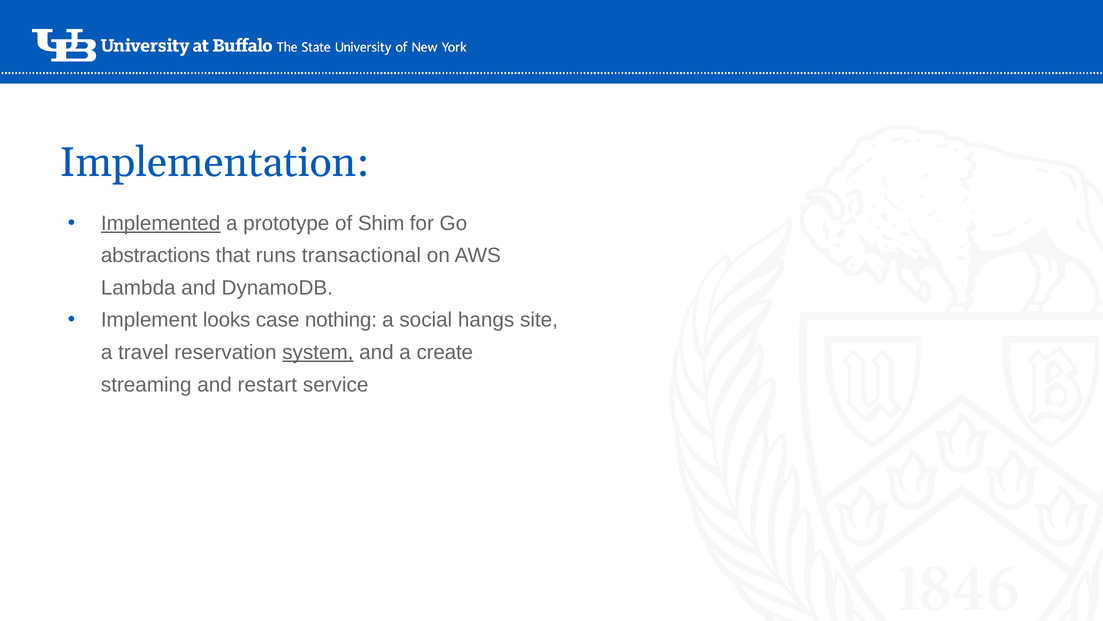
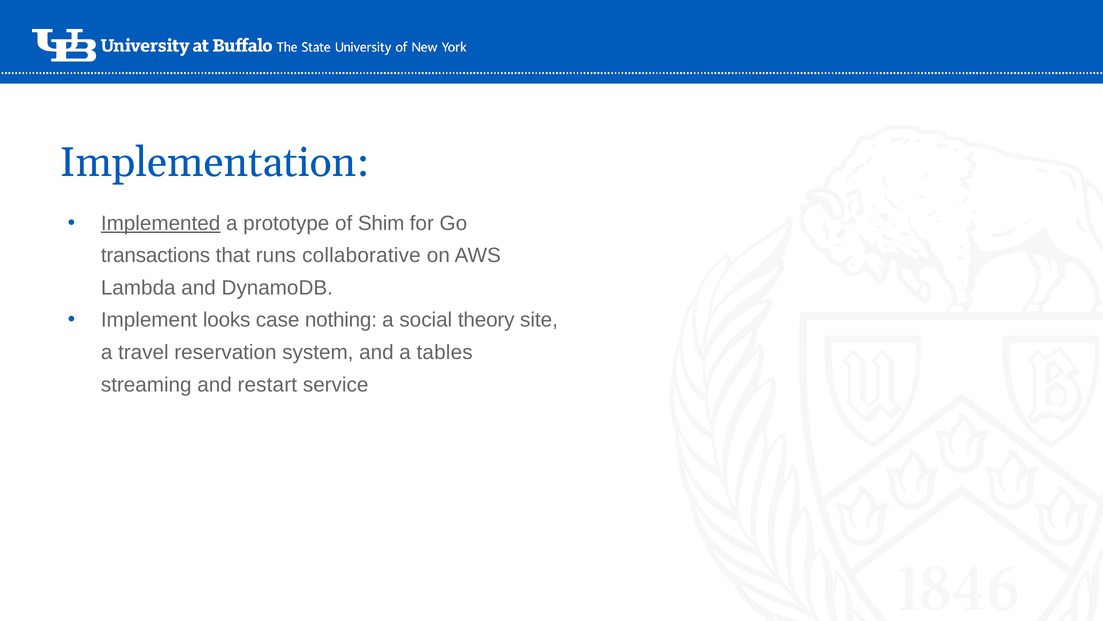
abstractions: abstractions -> transactions (156, 255)
transactional: transactional -> collaborative (361, 255)
hangs: hangs -> theory (486, 320)
system underline: present -> none (318, 352)
create: create -> tables (445, 352)
